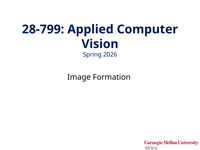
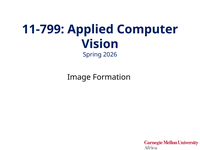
28-799: 28-799 -> 11-799 (43, 29)
